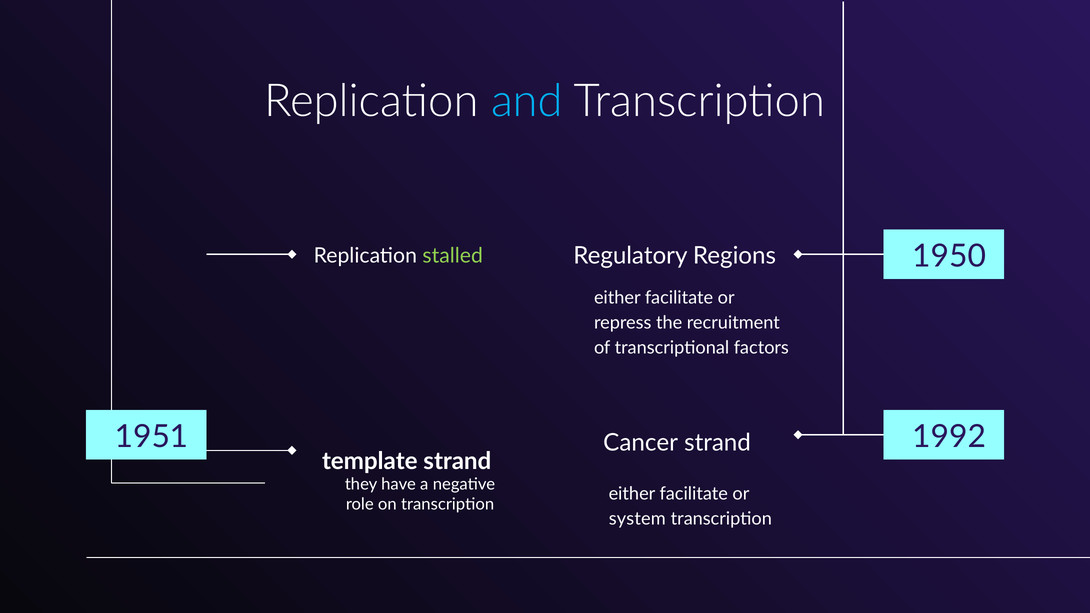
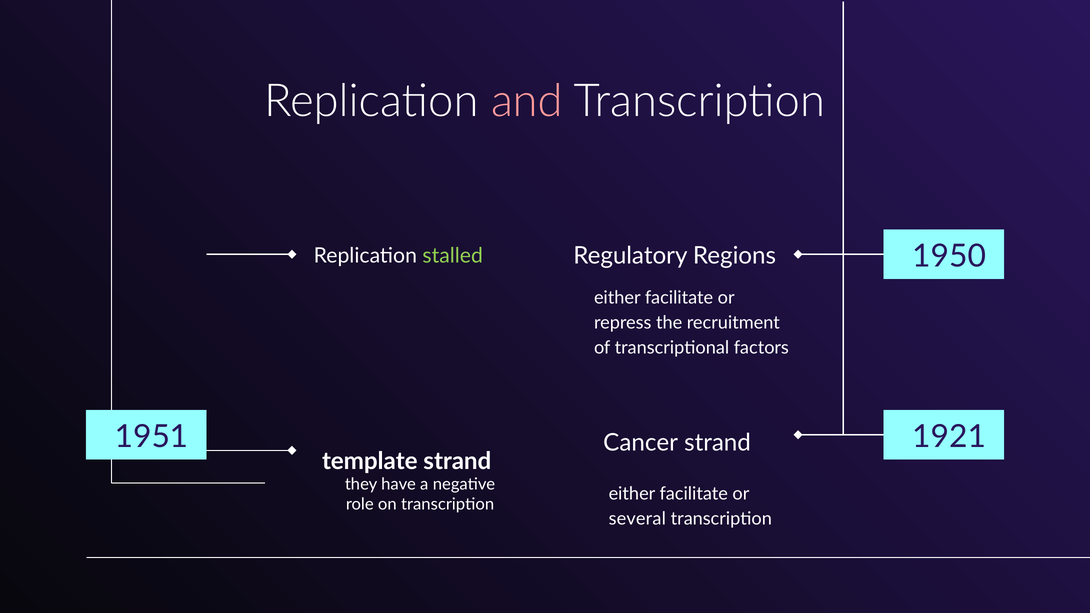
and colour: light blue -> pink (527, 101)
1992: 1992 -> 1921 (949, 437)
system: system -> several (637, 519)
